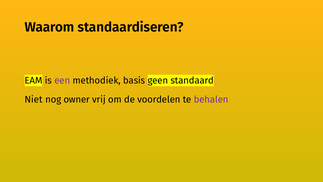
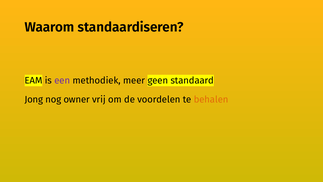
basis: basis -> meer (134, 80)
Niet: Niet -> Jong (34, 99)
behalen colour: purple -> orange (211, 99)
